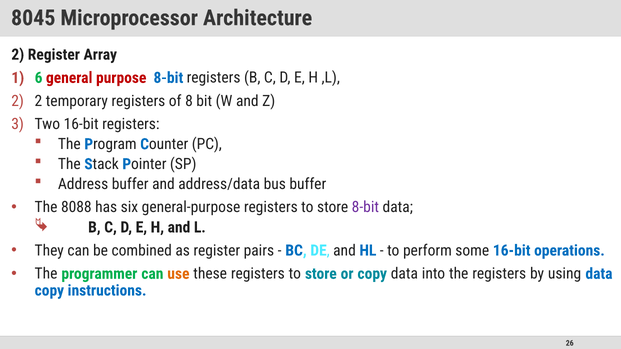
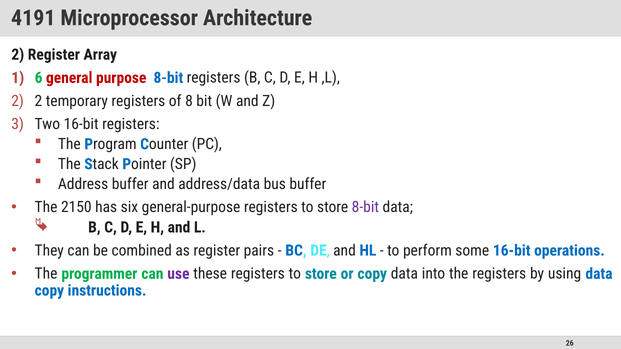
8045: 8045 -> 4191 (33, 18)
8088: 8088 -> 2150 (76, 207)
use colour: orange -> purple (178, 274)
